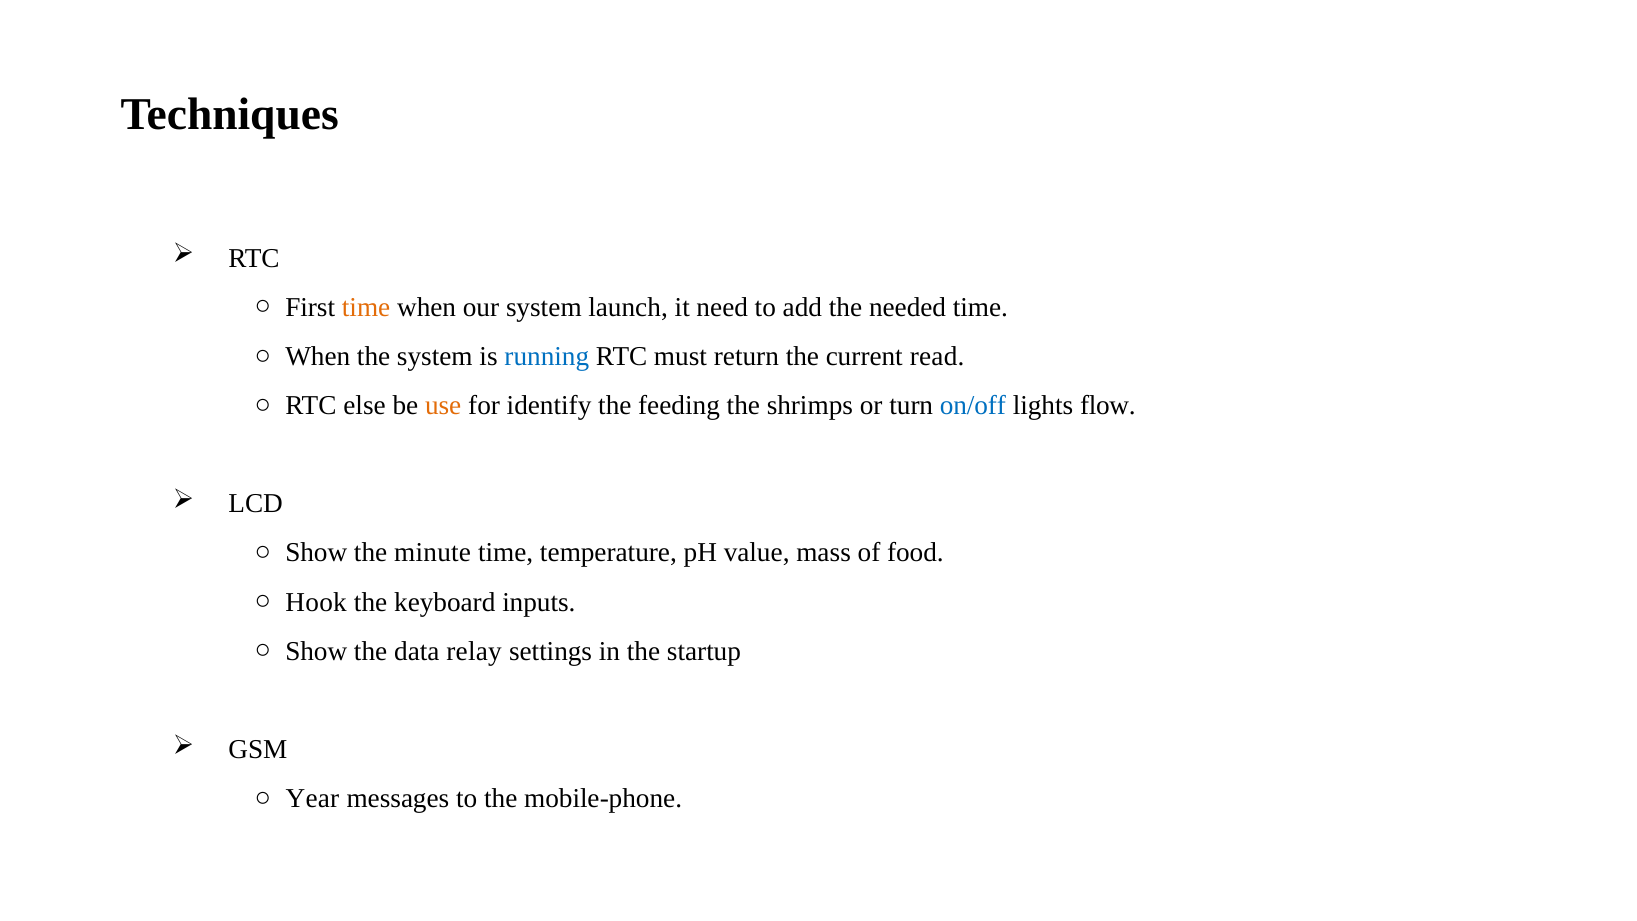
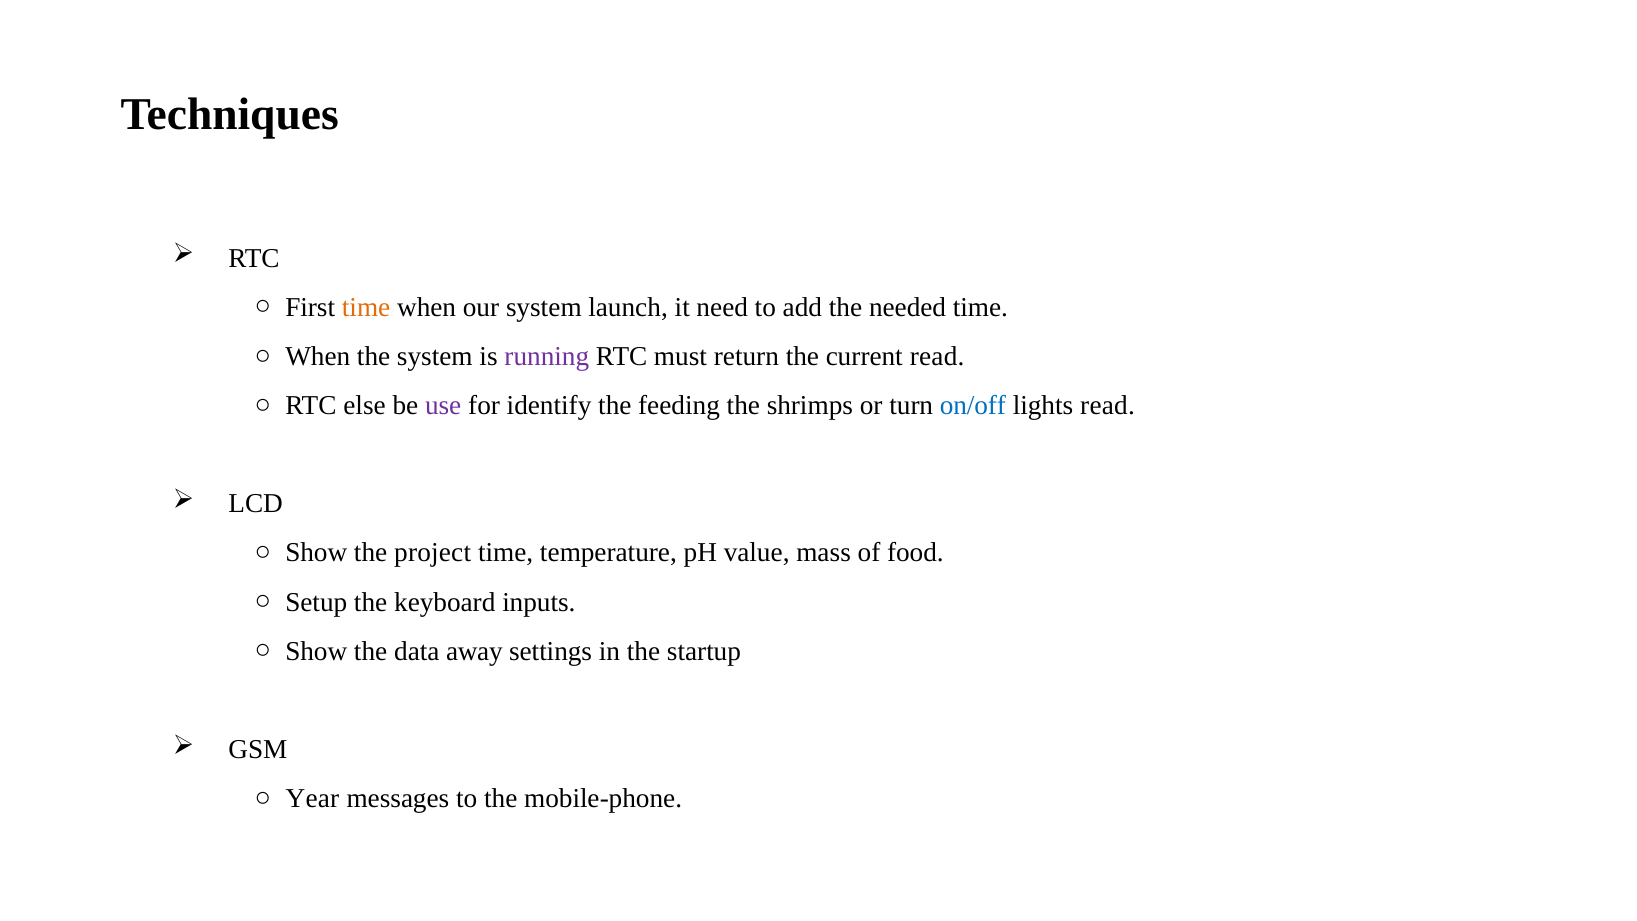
running colour: blue -> purple (547, 356)
use colour: orange -> purple (443, 406)
lights flow: flow -> read (1108, 406)
minute: minute -> project (433, 553)
Hook: Hook -> Setup (316, 602)
relay: relay -> away (474, 651)
